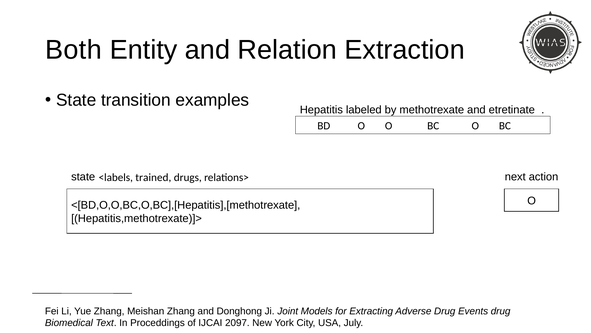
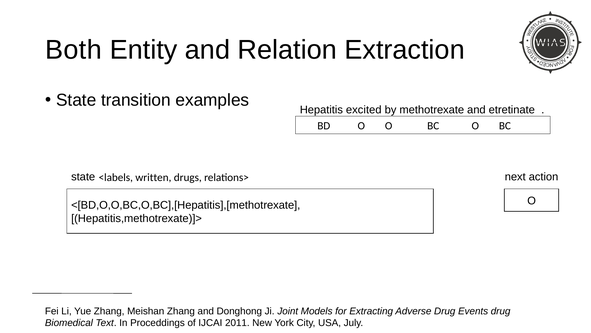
labeled: labeled -> excited (364, 110)
trained: trained -> written (153, 177)
2097: 2097 -> 2011 (237, 323)
